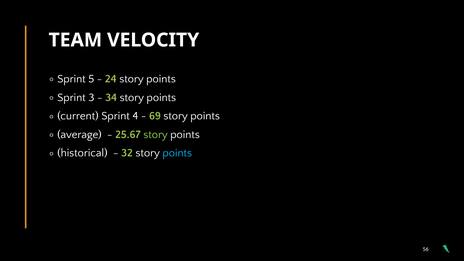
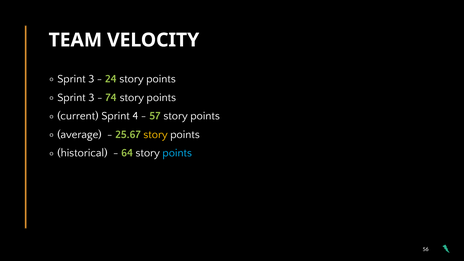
5: 5 -> 3 (91, 79)
34: 34 -> 74 (111, 97)
69: 69 -> 57 (155, 116)
story colour: light green -> yellow (156, 134)
32: 32 -> 64 (127, 153)
